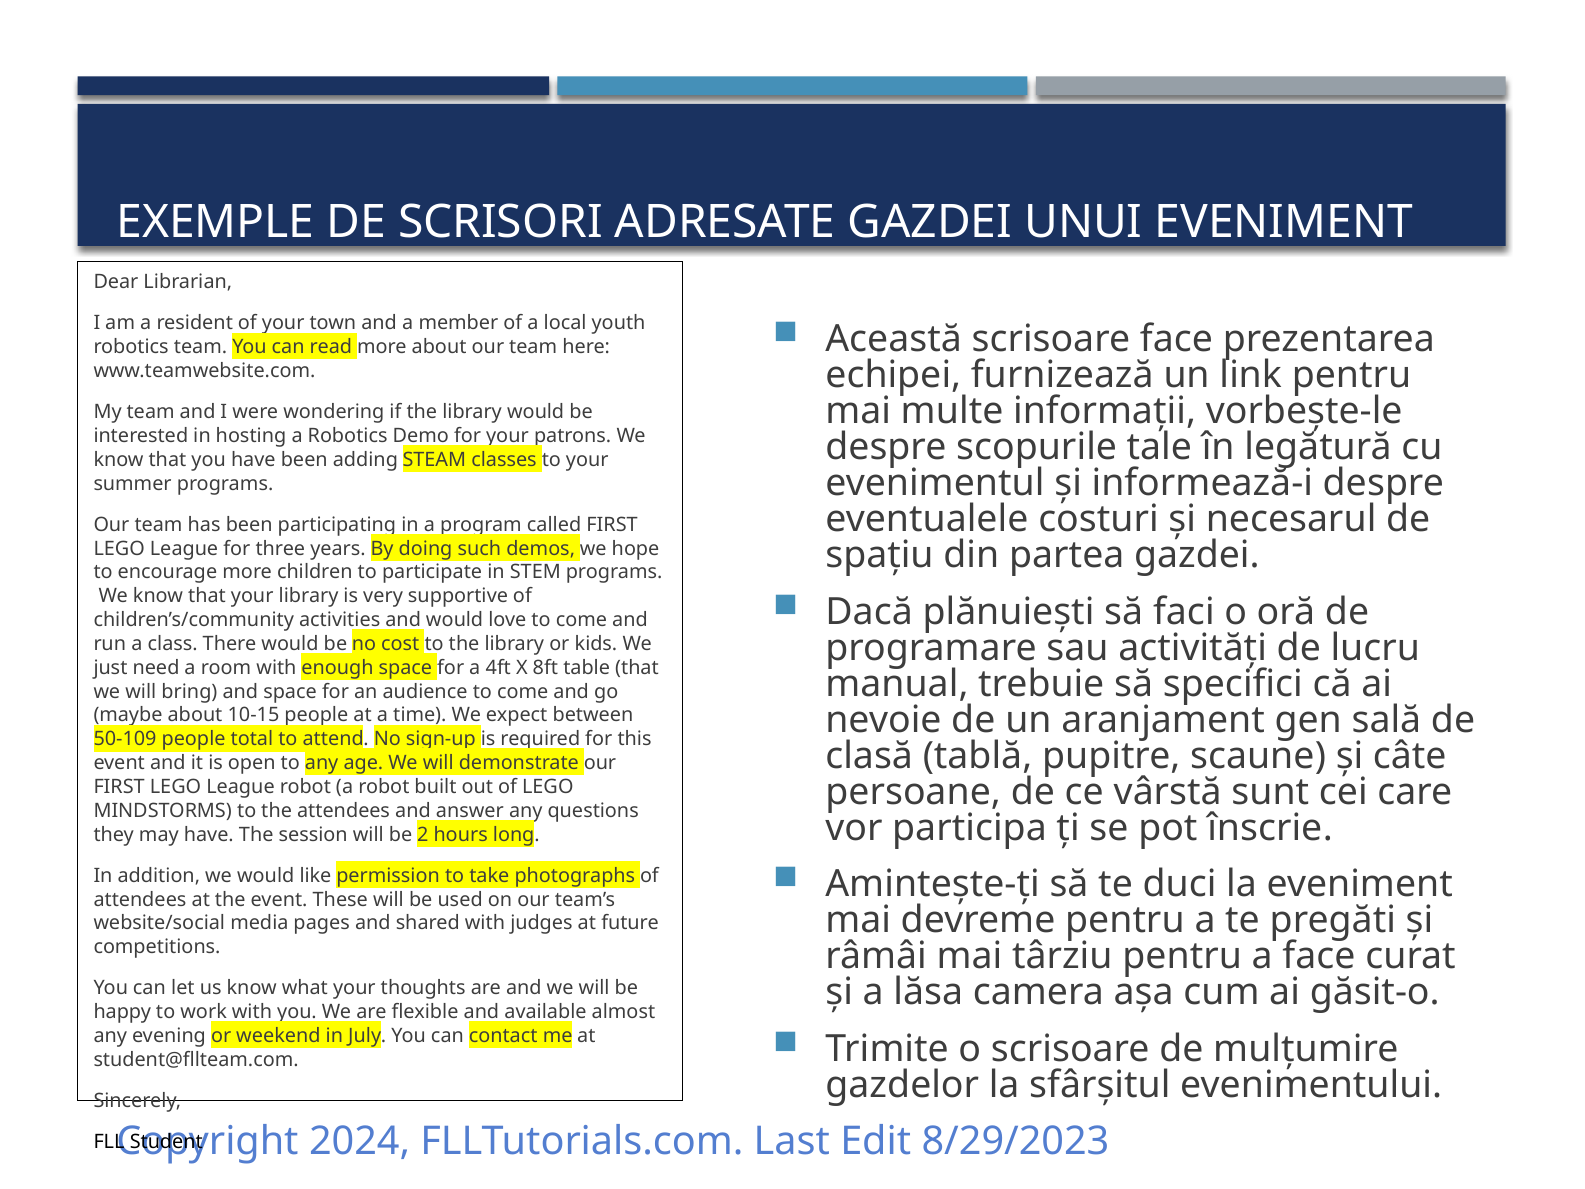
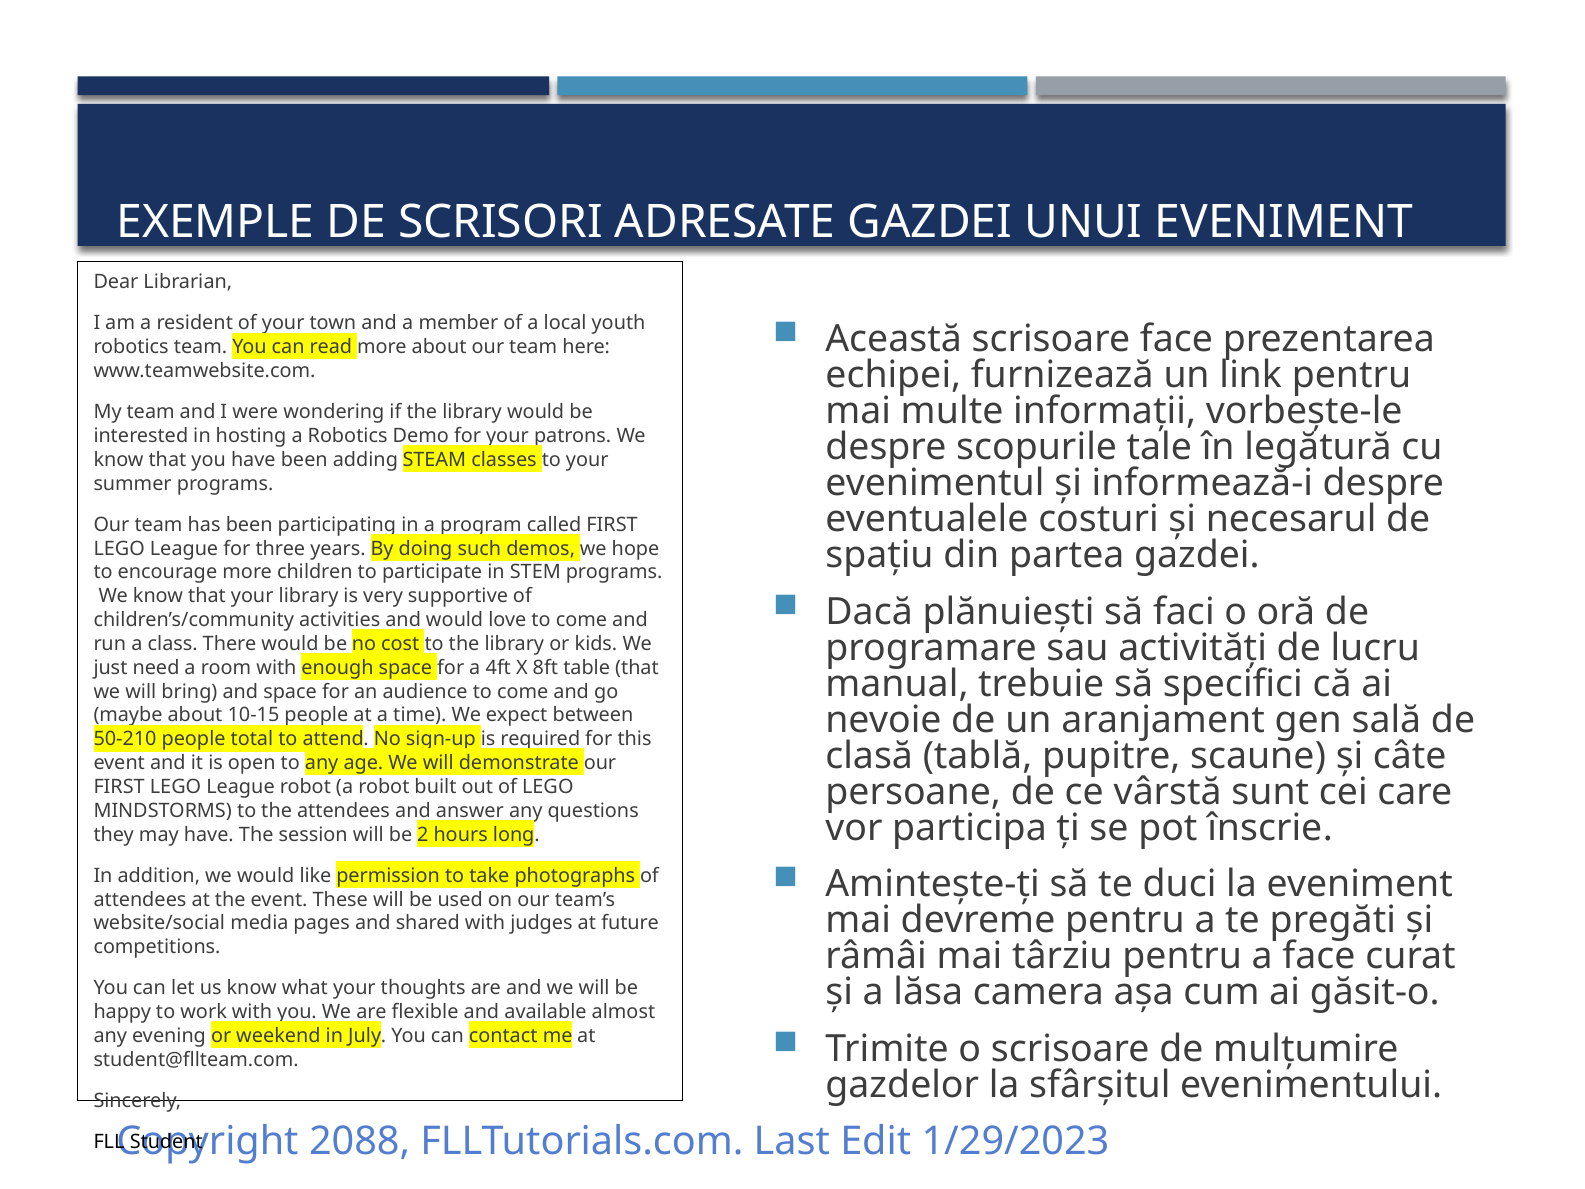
50-109: 50-109 -> 50-210 (125, 739)
2024: 2024 -> 2088 (360, 1142)
8/29/2023: 8/29/2023 -> 1/29/2023 (1016, 1142)
